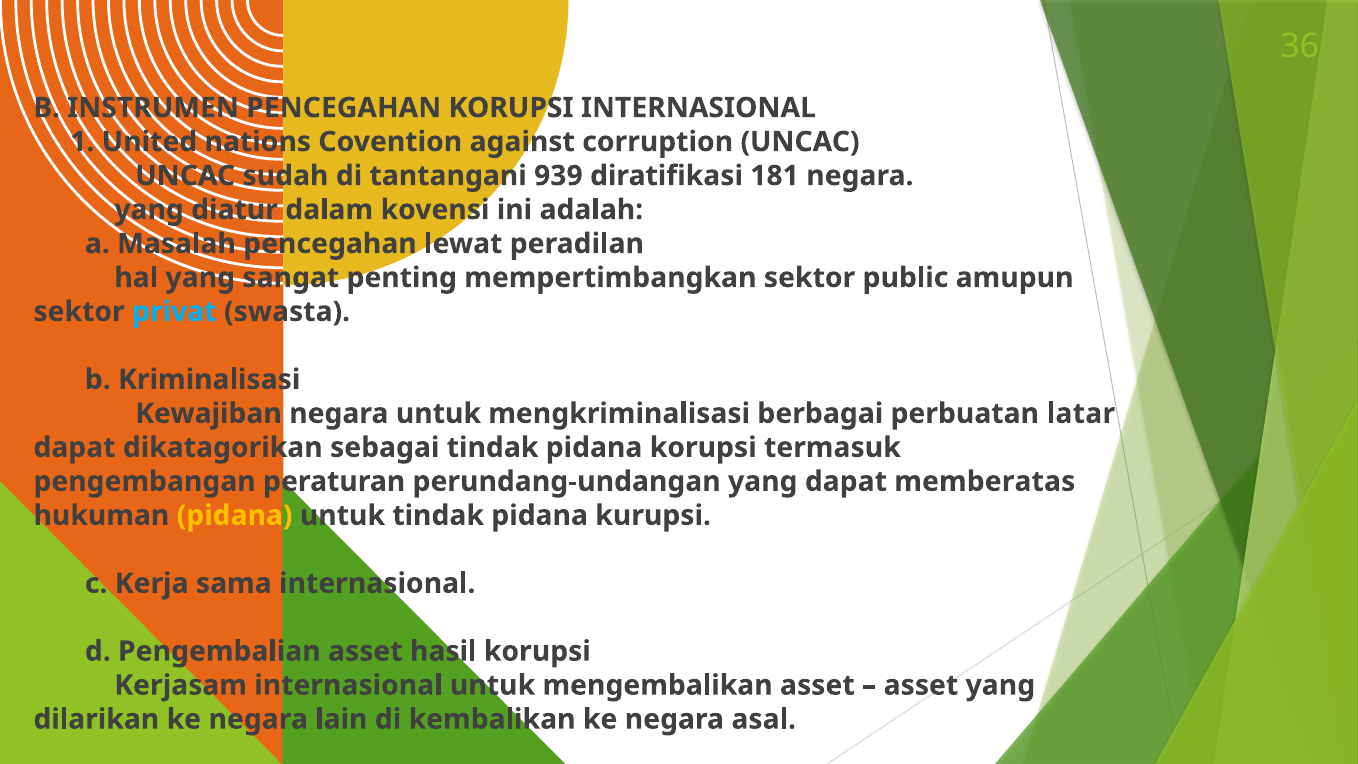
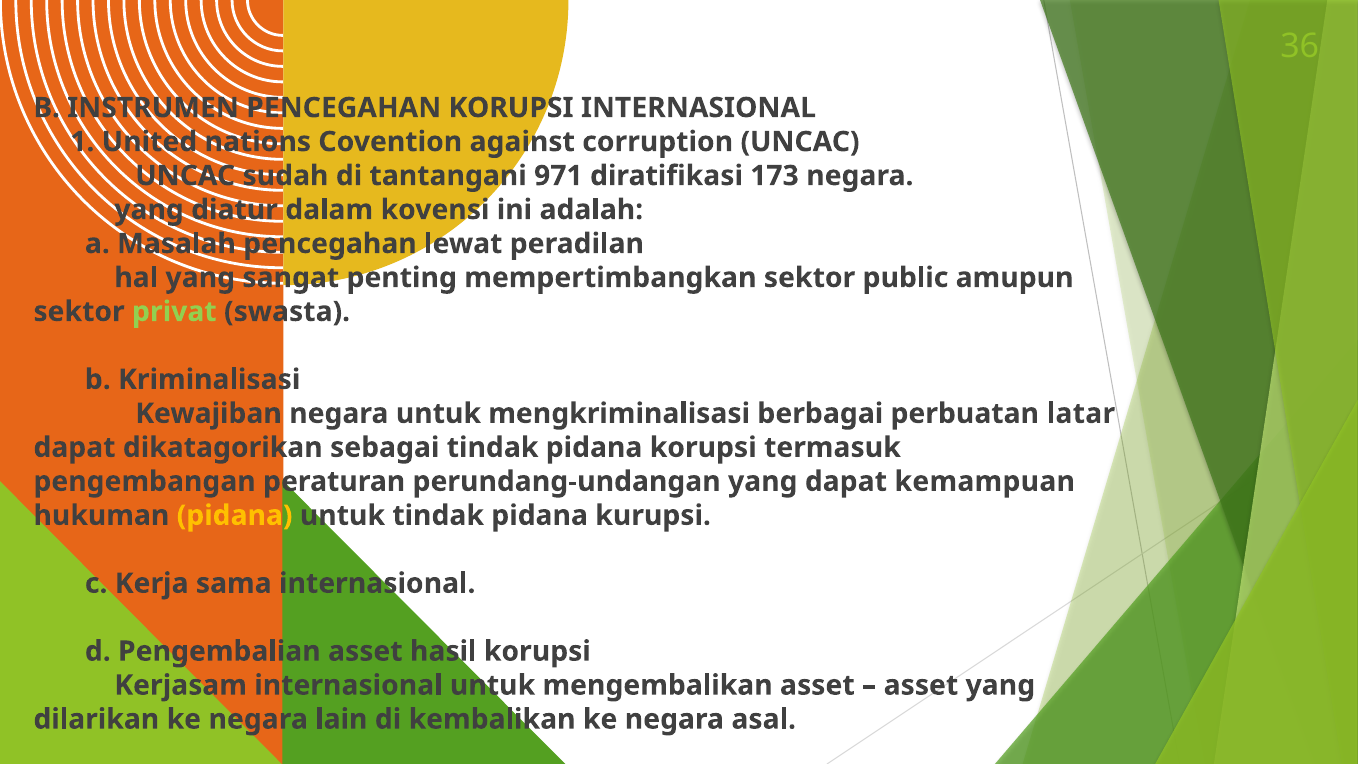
939: 939 -> 971 (558, 176)
181: 181 -> 173 (775, 176)
privat colour: light blue -> light green (174, 312)
memberatas: memberatas -> kemampuan (985, 481)
